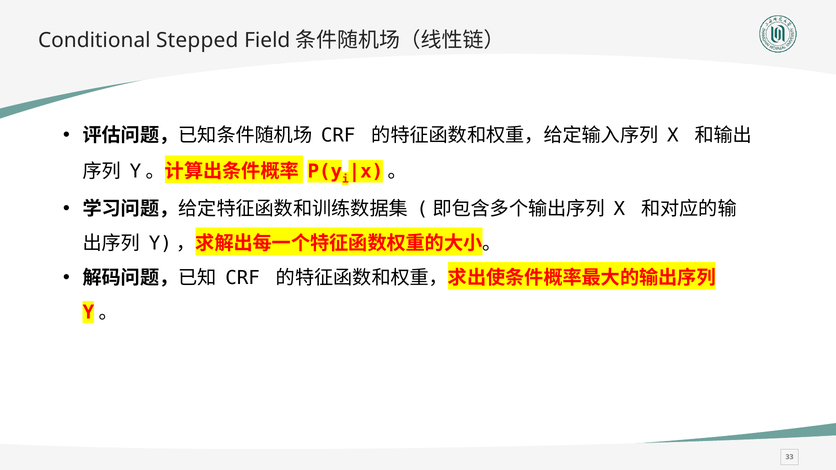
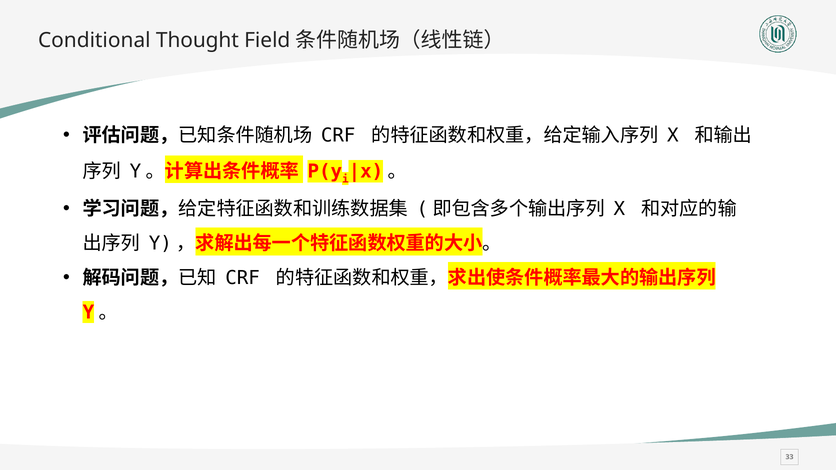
Stepped: Stepped -> Thought (197, 40)
